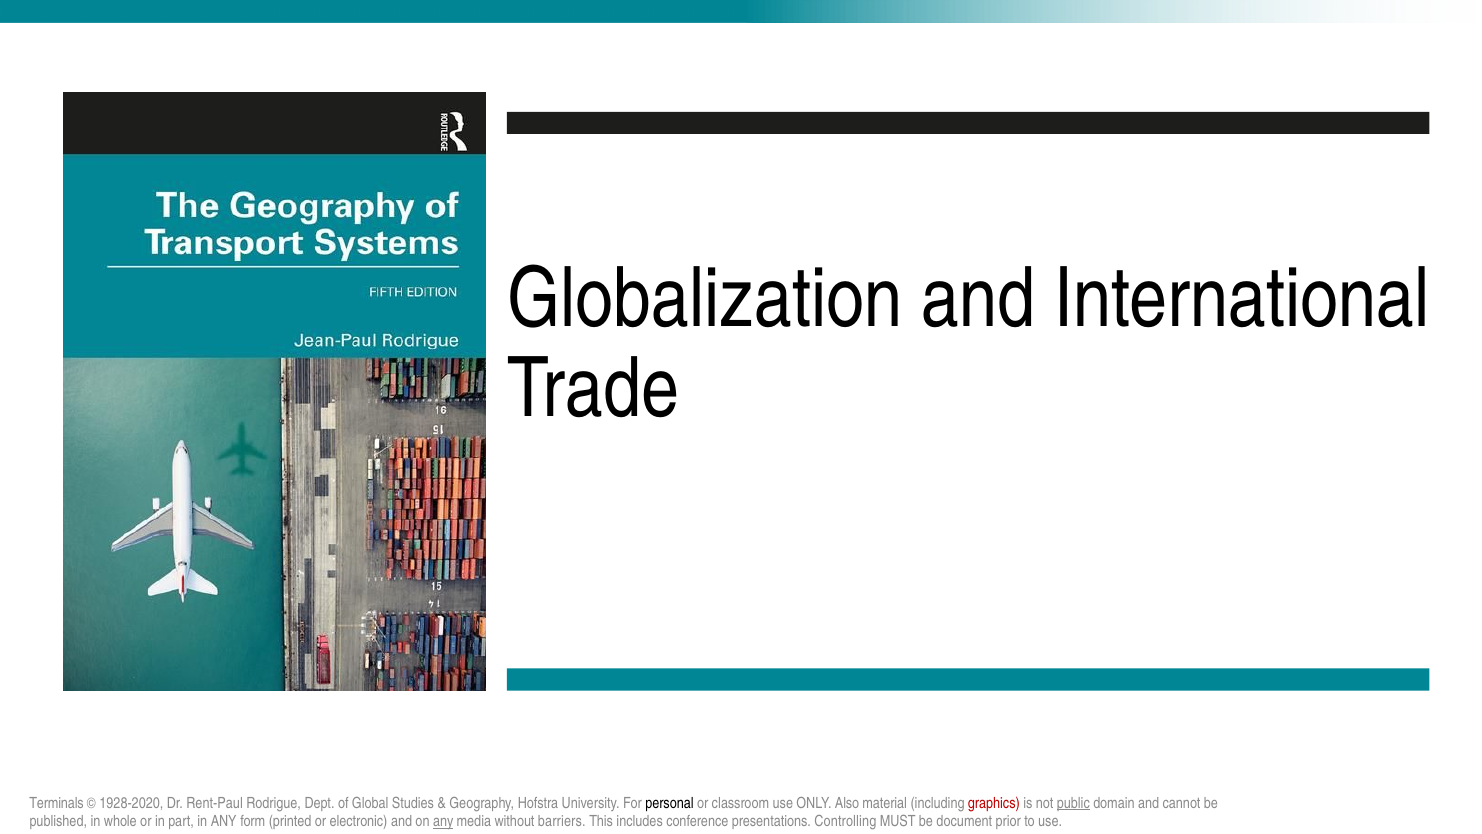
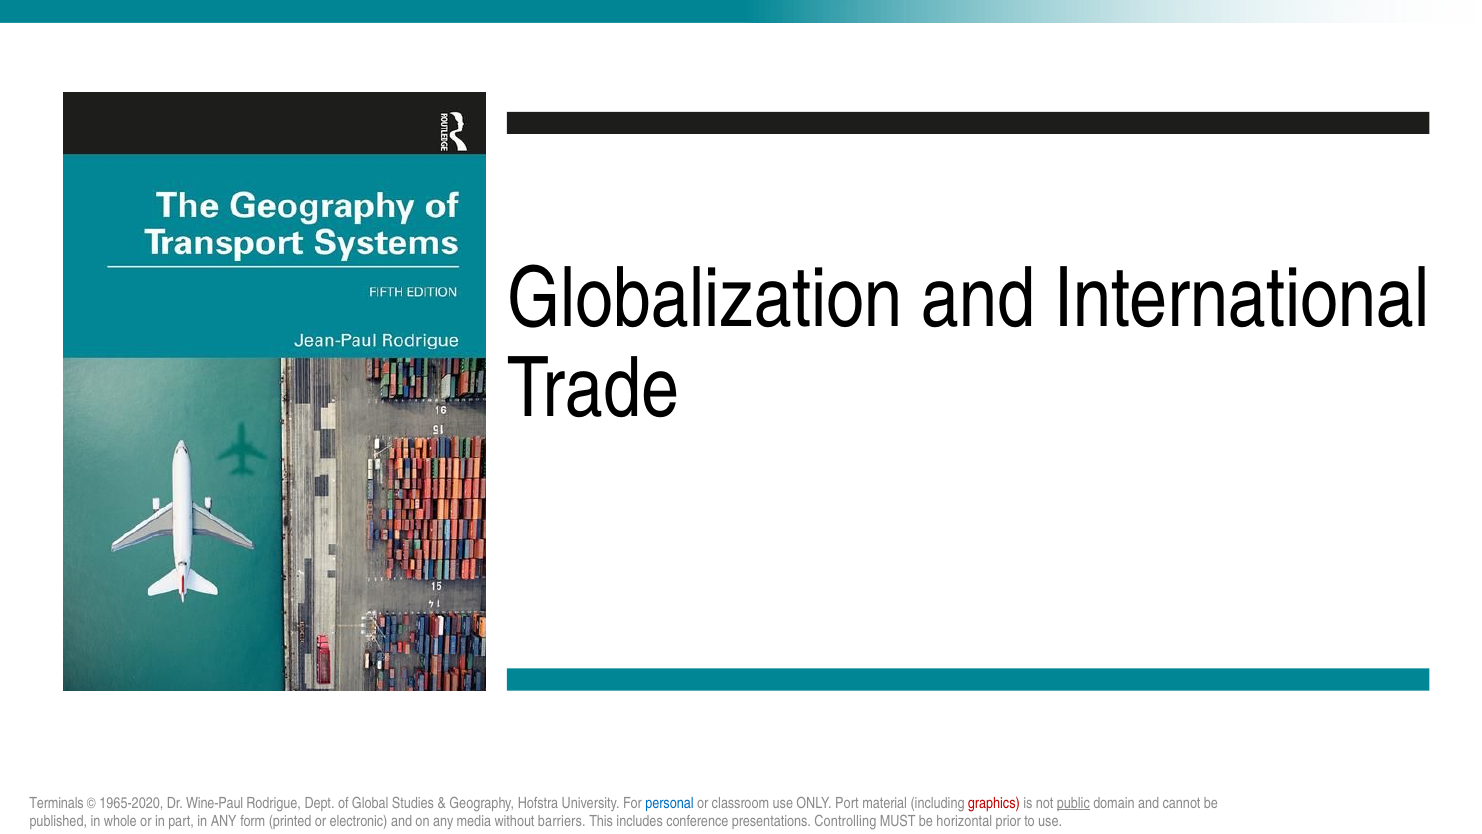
1928-2020: 1928-2020 -> 1965-2020 (131, 803)
Rent-Paul: Rent-Paul -> Wine-Paul (215, 803)
personal colour: black -> blue (669, 803)
Also: Also -> Port (847, 803)
any underline: present -> none (443, 821)
document: document -> horizontal (964, 821)
